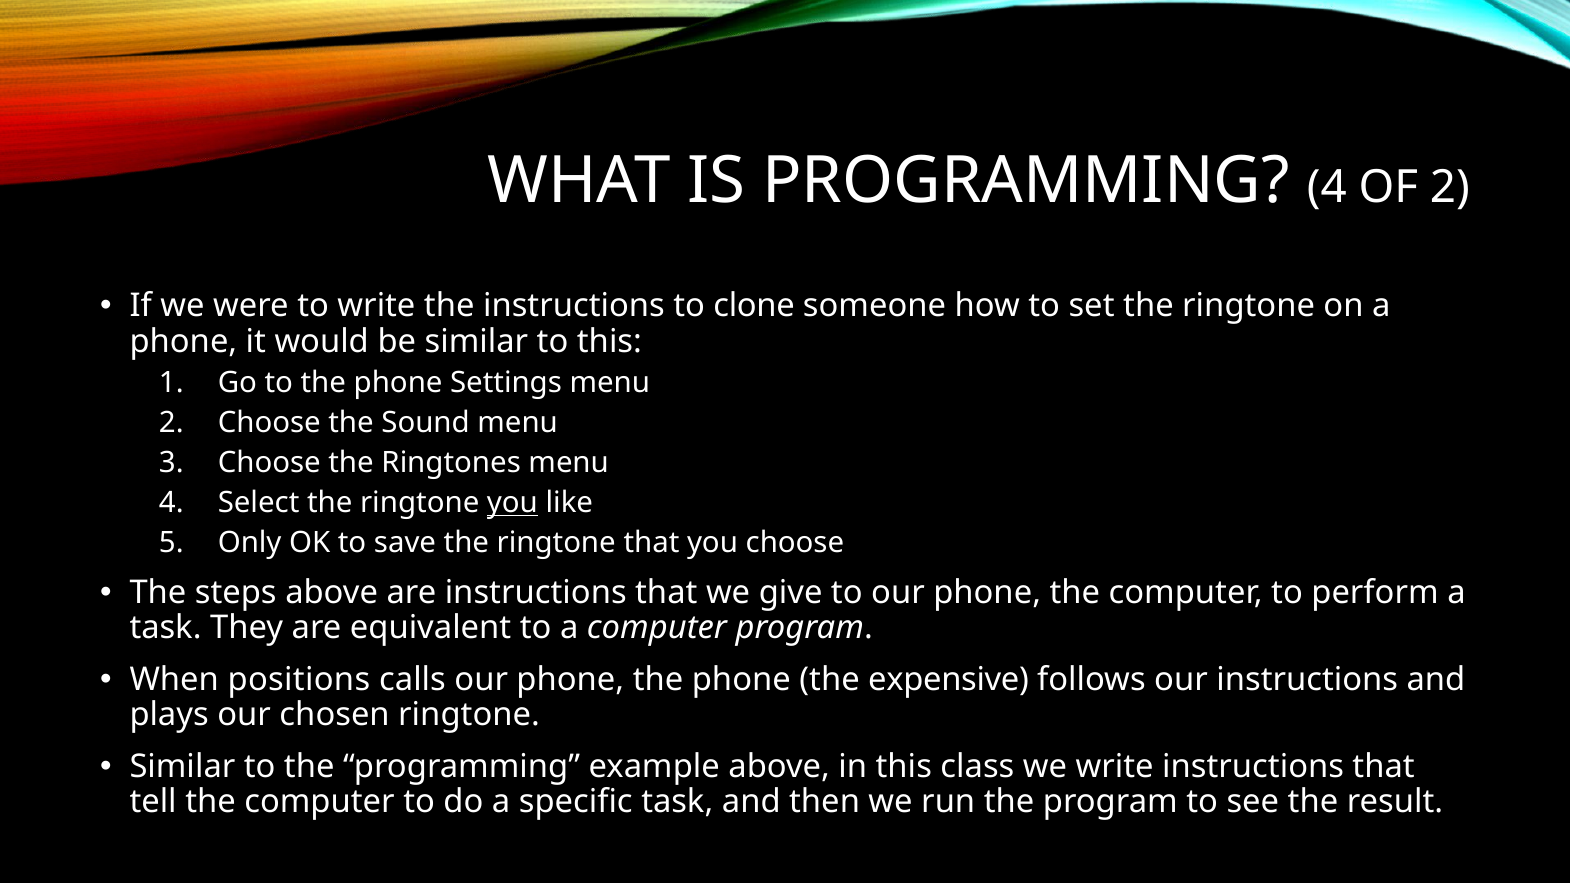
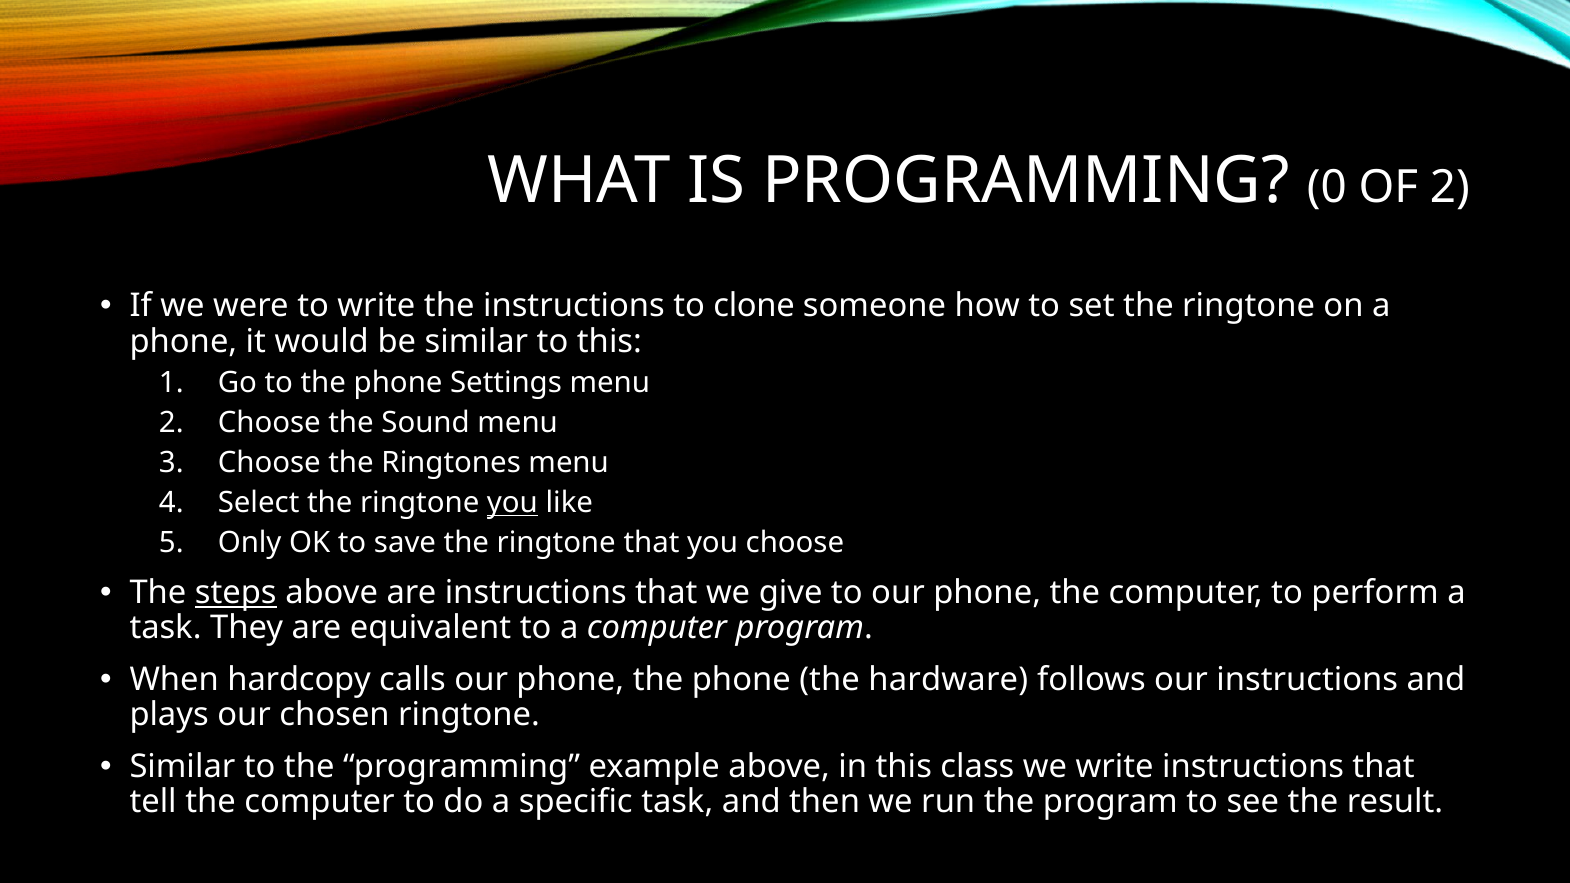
PROGRAMMING 4: 4 -> 0 (1327, 188)
steps underline: none -> present (236, 593)
positions: positions -> hardcopy (299, 680)
expensive: expensive -> hardware (948, 680)
